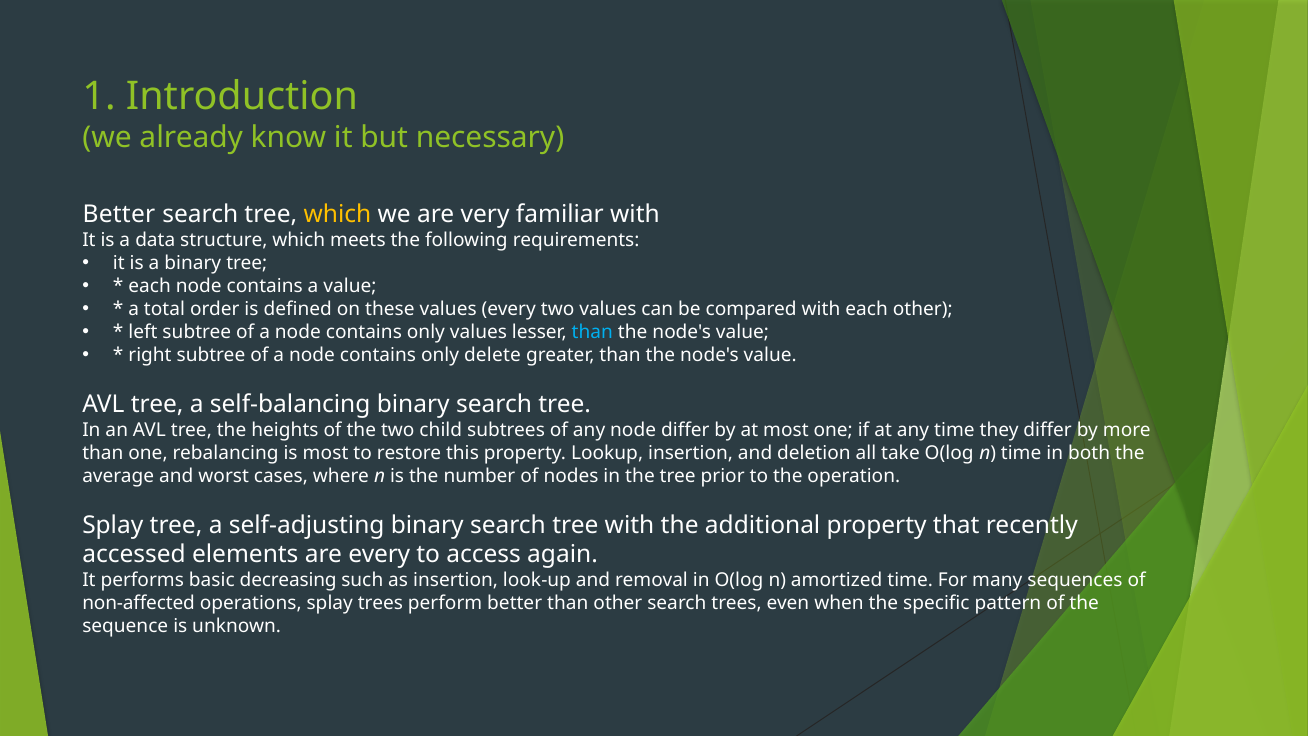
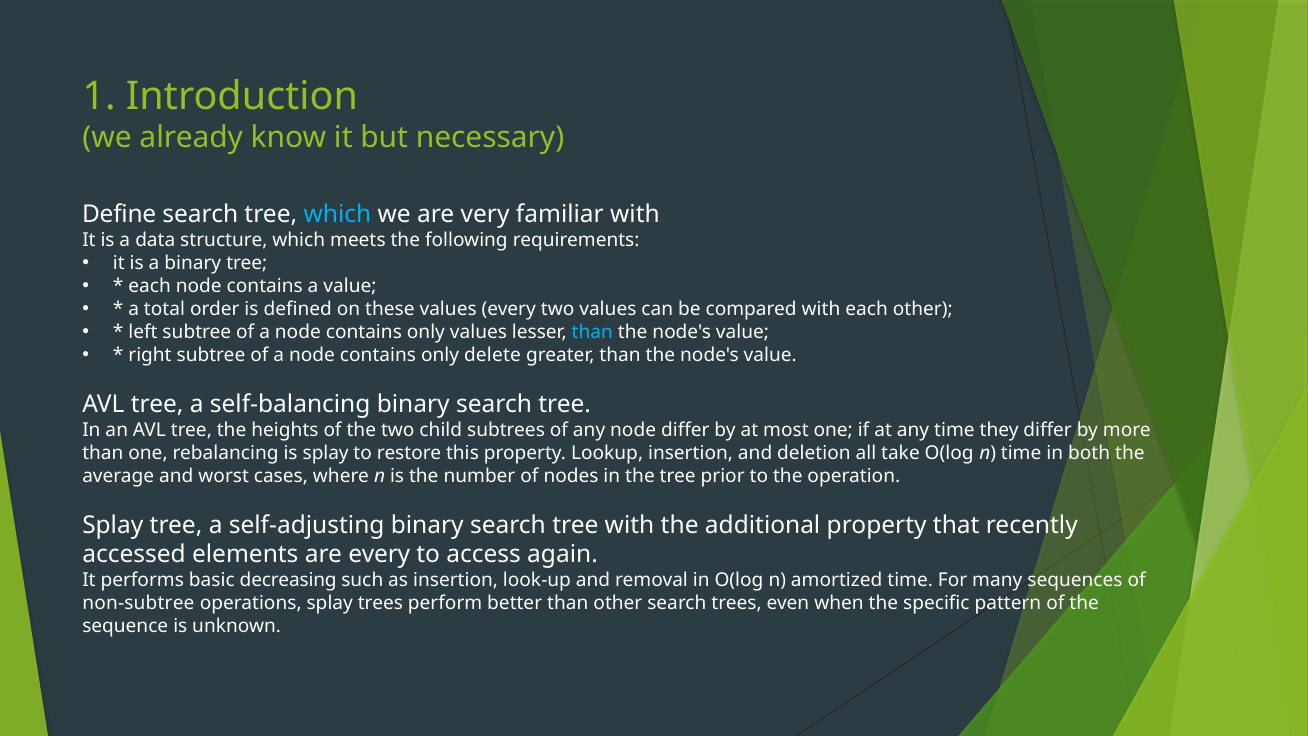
Better: Better -> Define (119, 214)
which colour: yellow -> light blue (337, 214)
is most: most -> splay (326, 453)
non-affected: non-affected -> non-subtree (138, 603)
